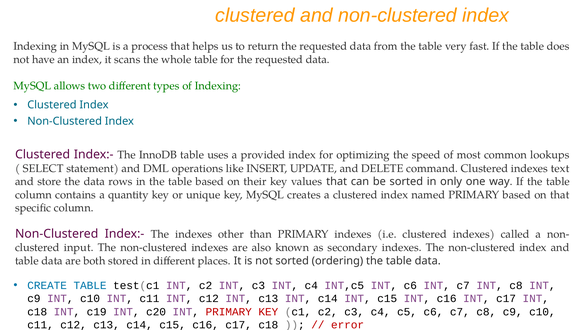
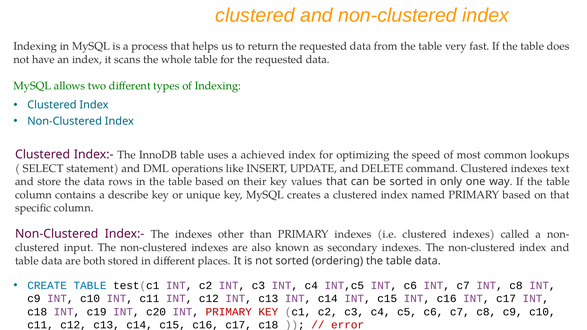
provided: provided -> achieved (263, 155)
quantity: quantity -> describe (128, 195)
